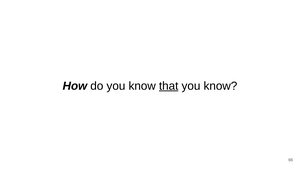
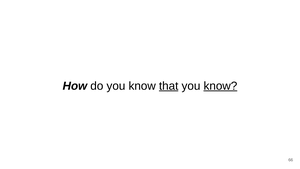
know underline: none -> present (220, 86)
